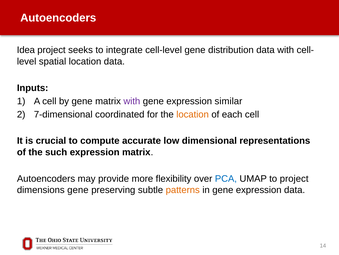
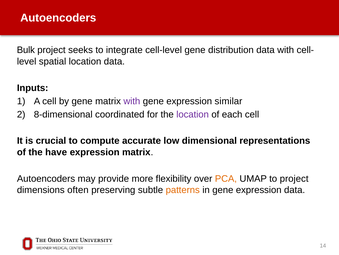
Idea: Idea -> Bulk (26, 50)
7-dimensional: 7-dimensional -> 8-dimensional (63, 114)
location colour: orange -> purple (193, 114)
such: such -> have (56, 152)
PCA colour: blue -> orange (226, 178)
dimensions gene: gene -> often (78, 189)
